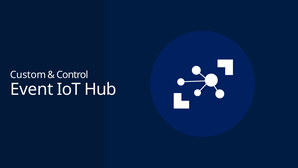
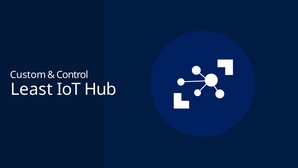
Event: Event -> Least (32, 89)
